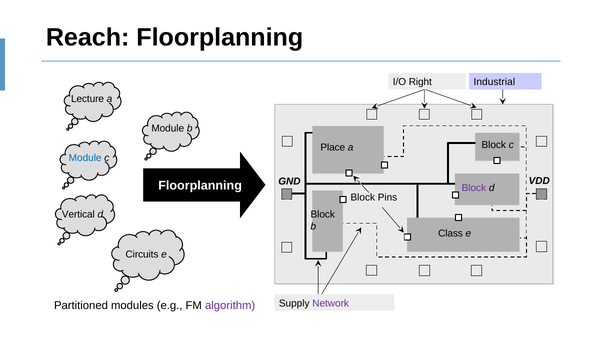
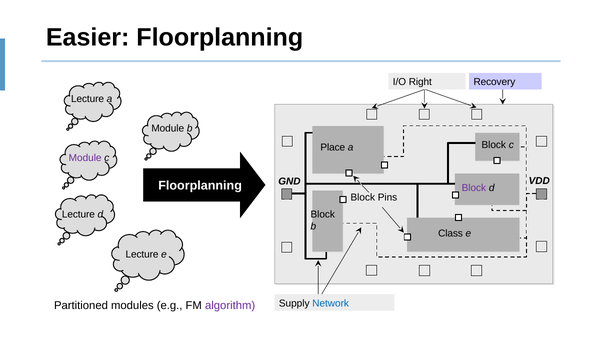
Reach: Reach -> Easier (88, 38)
Industrial: Industrial -> Recovery (494, 82)
Module colour: blue -> purple (85, 158)
Vertical: Vertical -> Lecture (78, 214)
Circuits: Circuits -> Lecture (142, 254)
Network colour: purple -> blue (331, 303)
